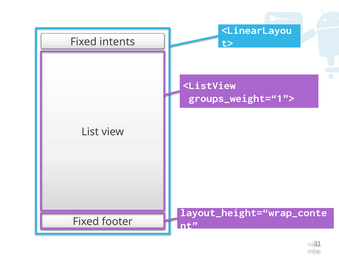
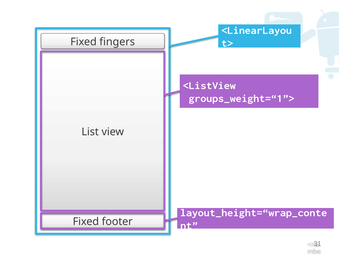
intents: intents -> fingers (117, 42)
